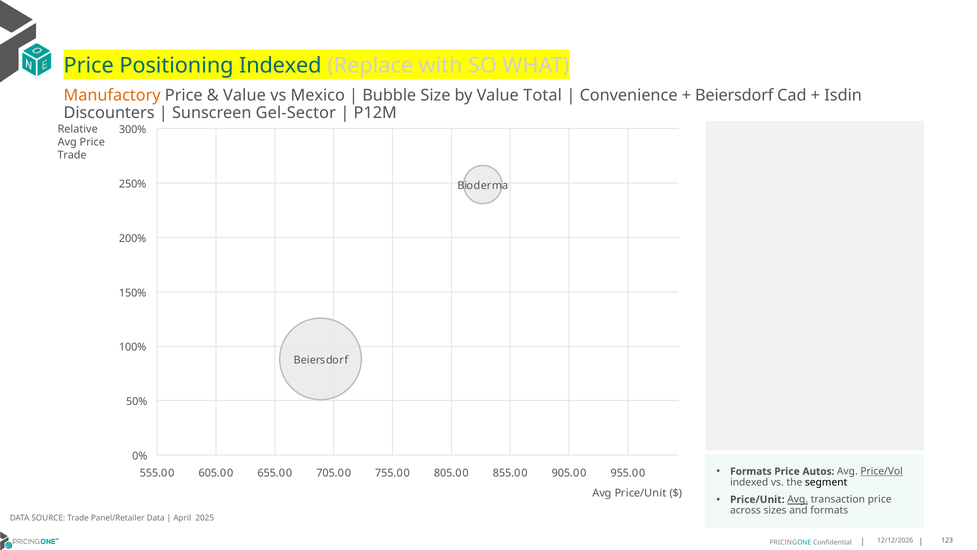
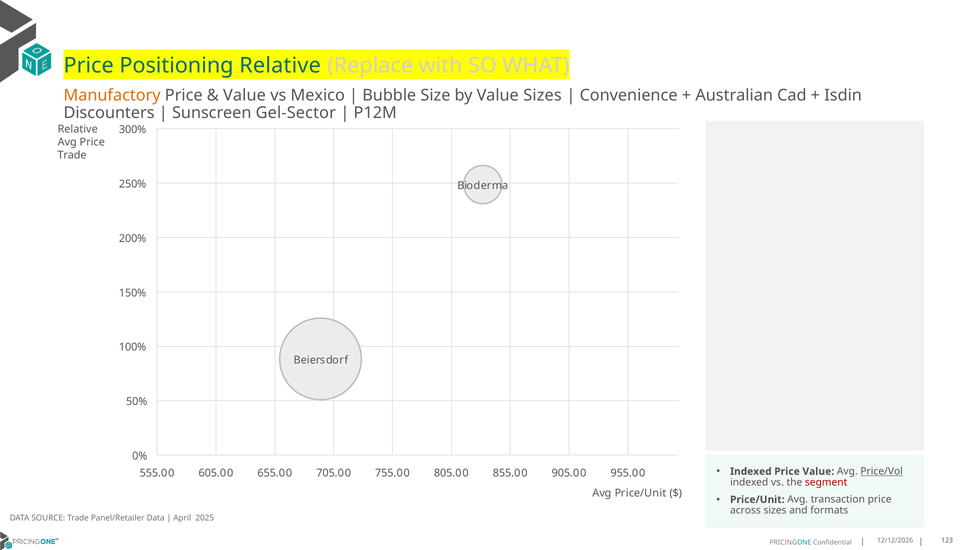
Positioning Indexed: Indexed -> Relative (280, 66)
Value Total: Total -> Sizes (543, 95)
Beiersdorf: Beiersdorf -> Australian (734, 95)
Formats: Formats -> Indexed (751, 471)
Price Autos: Autos -> Value (818, 471)
segment colour: black -> red (826, 482)
Avg underline: present -> none (798, 499)
